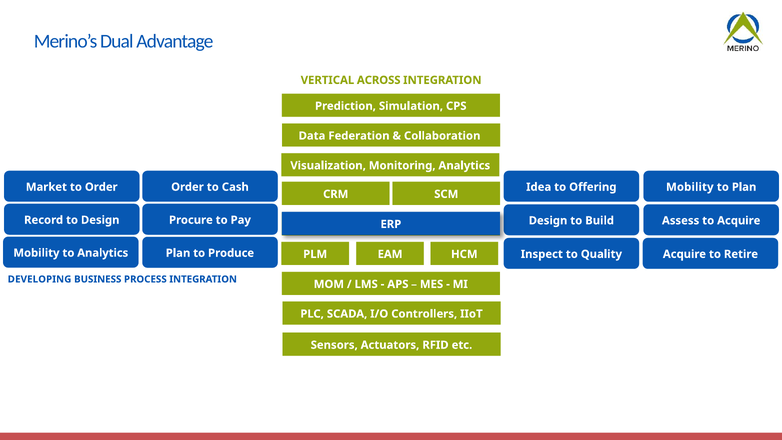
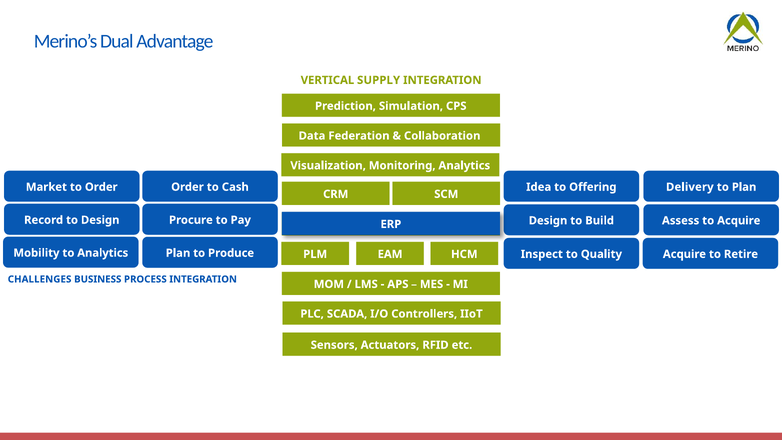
ACROSS: ACROSS -> SUPPLY (379, 80)
Mobility: Mobility -> Delivery (690, 187)
DEVELOPING: DEVELOPING -> CHALLENGES (40, 279)
